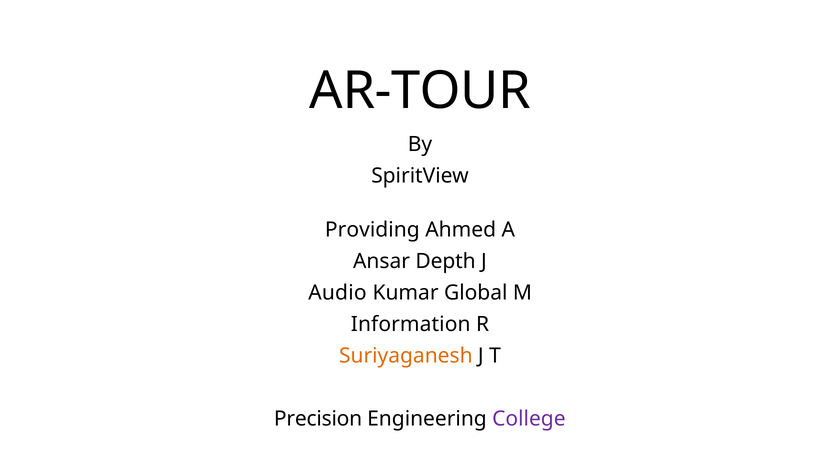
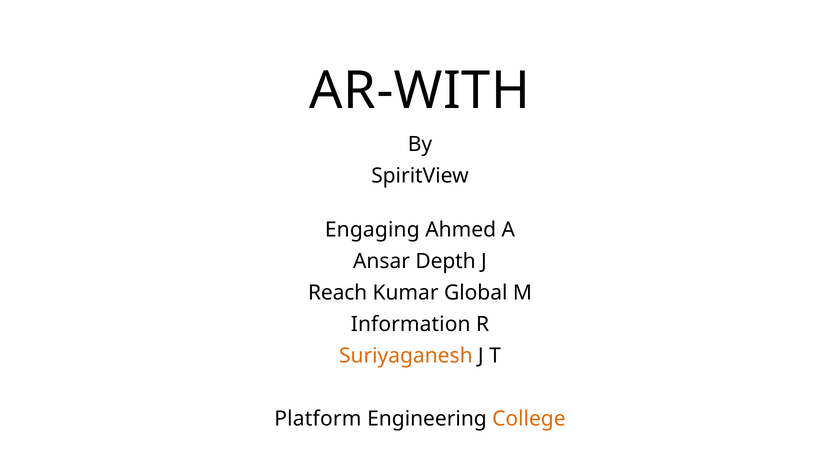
AR-TOUR: AR-TOUR -> AR-WITH (420, 91)
Providing: Providing -> Engaging (372, 230)
Audio: Audio -> Reach (338, 293)
Precision: Precision -> Platform (318, 418)
College colour: purple -> orange (529, 418)
